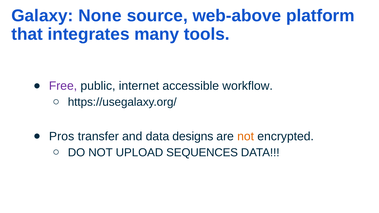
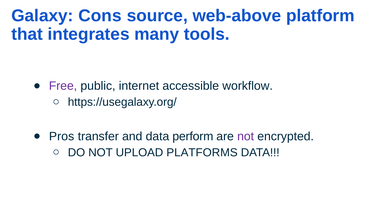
None: None -> Cons (100, 16)
designs: designs -> perform (193, 136)
not colour: orange -> purple (246, 136)
SEQUENCES: SEQUENCES -> PLATFORMS (202, 153)
